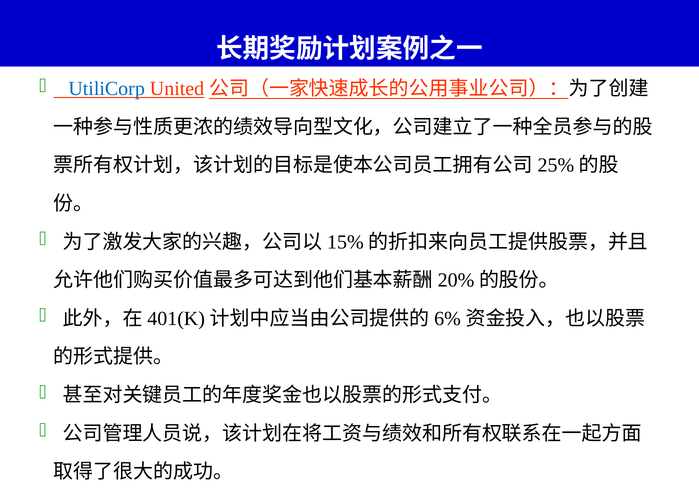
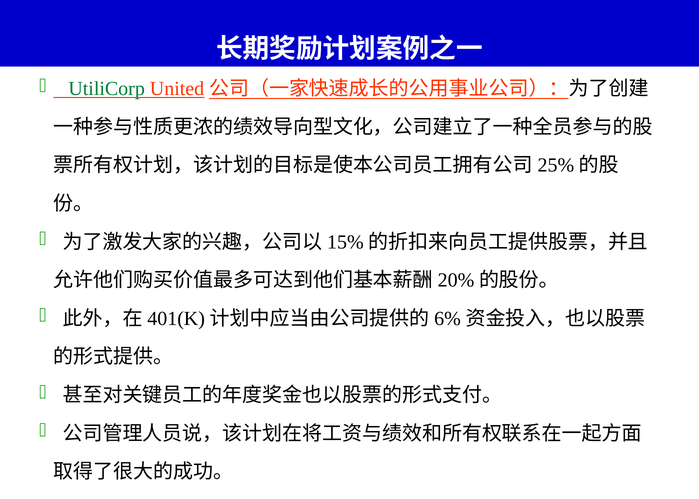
UtiliCorp colour: blue -> green (107, 89)
